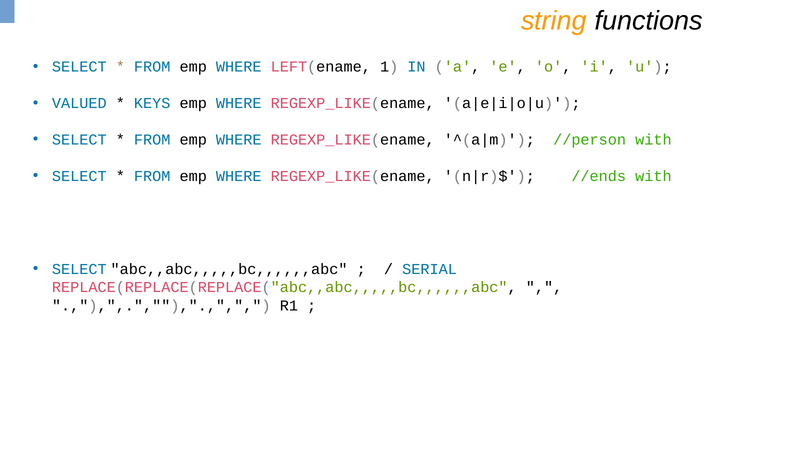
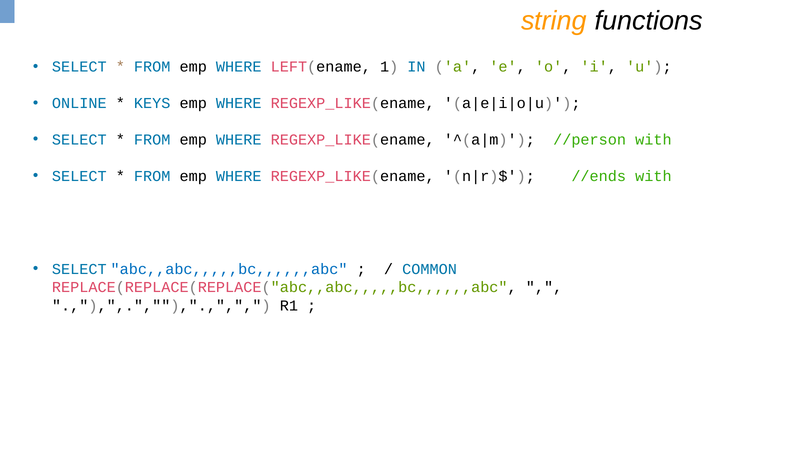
VALUED: VALUED -> ONLINE (79, 103)
abc,,abc,,,,,bc,,,,,,abc colour: black -> blue (229, 270)
SERIAL: SERIAL -> COMMON (430, 270)
